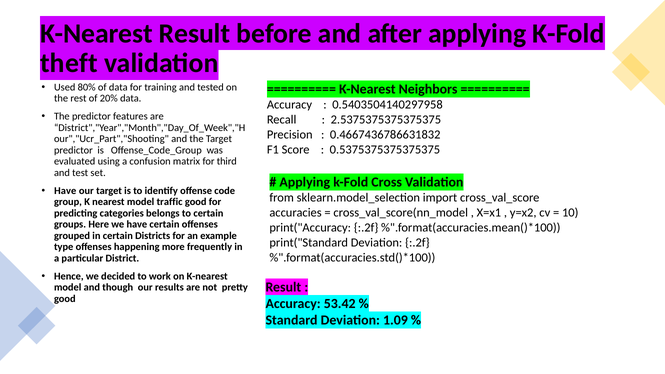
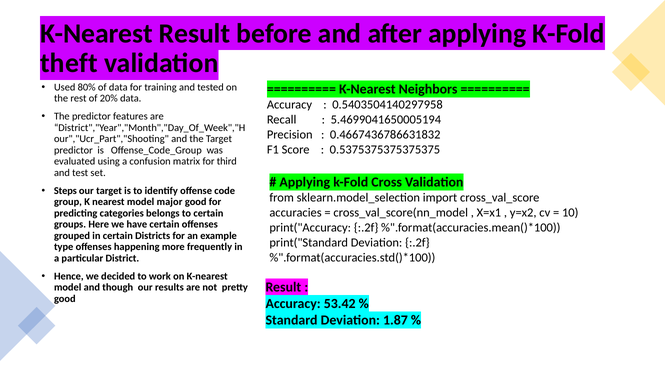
2.5375375375375375: 2.5375375375375375 -> 5.4699041650005194 (386, 120)
Have: Have -> Steps (65, 191)
traffic: traffic -> major (170, 202)
1.09: 1.09 -> 1.87 (395, 320)
